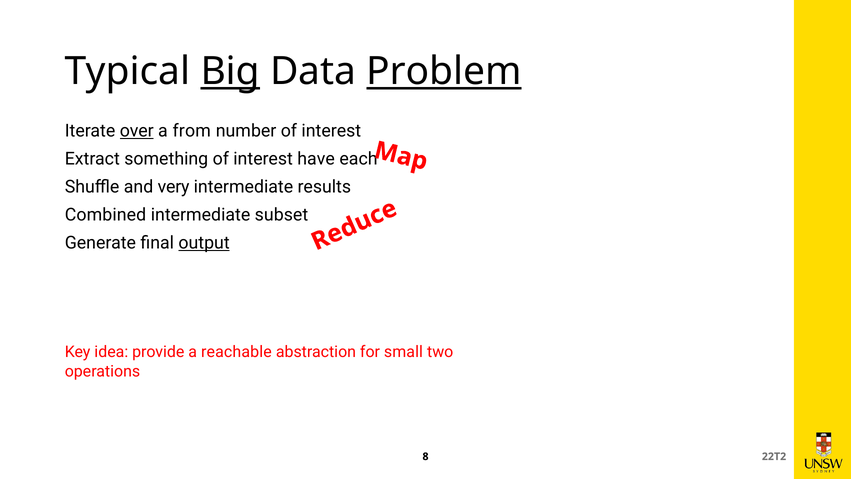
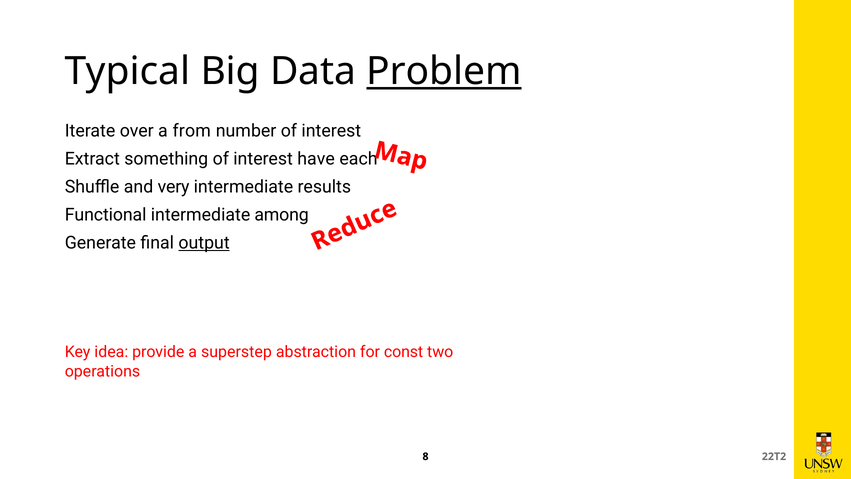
Big underline: present -> none (230, 71)
over underline: present -> none (137, 131)
Combined: Combined -> Functional (106, 215)
subset: subset -> among (282, 215)
reachable: reachable -> superstep (236, 352)
small: small -> const (404, 352)
